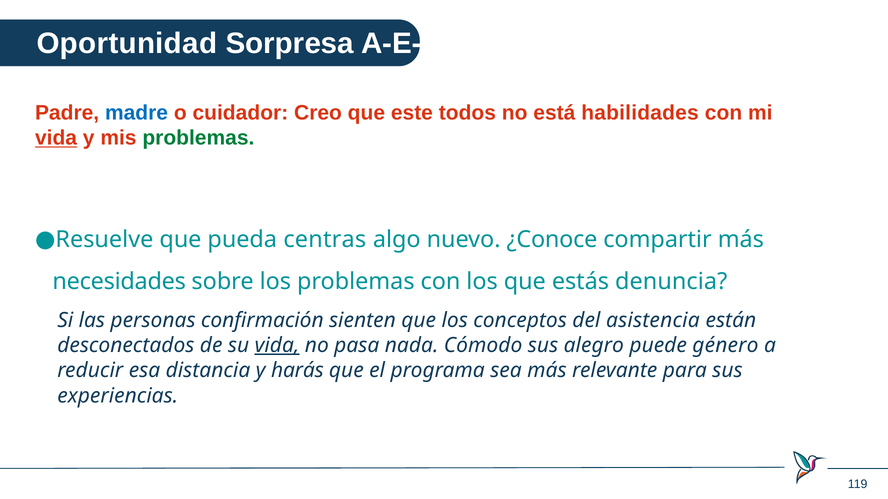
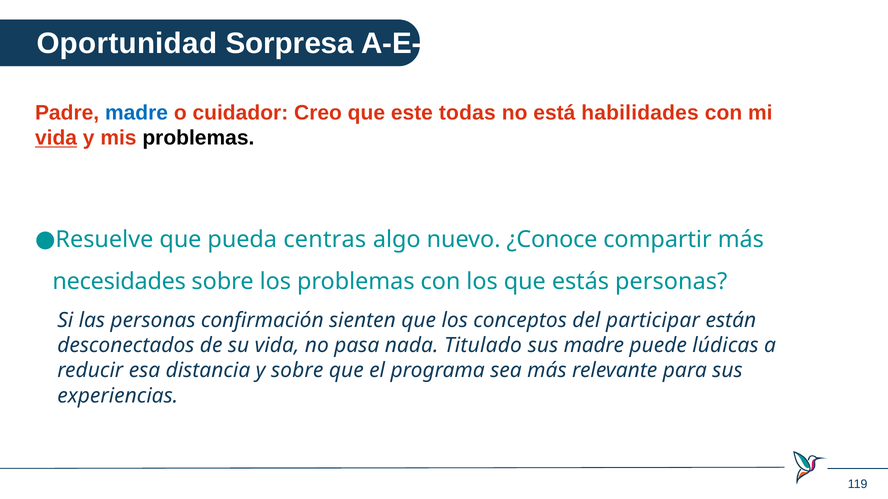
todos: todos -> todas (467, 113)
problemas colour: green -> black (198, 138)
estás denuncia: denuncia -> personas (671, 282)
asistencia: asistencia -> participar (653, 321)
vida underline: present -> none (277, 346)
Cómodo: Cómodo -> Titulado (483, 346)
sus alegro: alegro -> madre (594, 346)
género: género -> lúdicas (725, 346)
y harás: harás -> sobre (297, 371)
